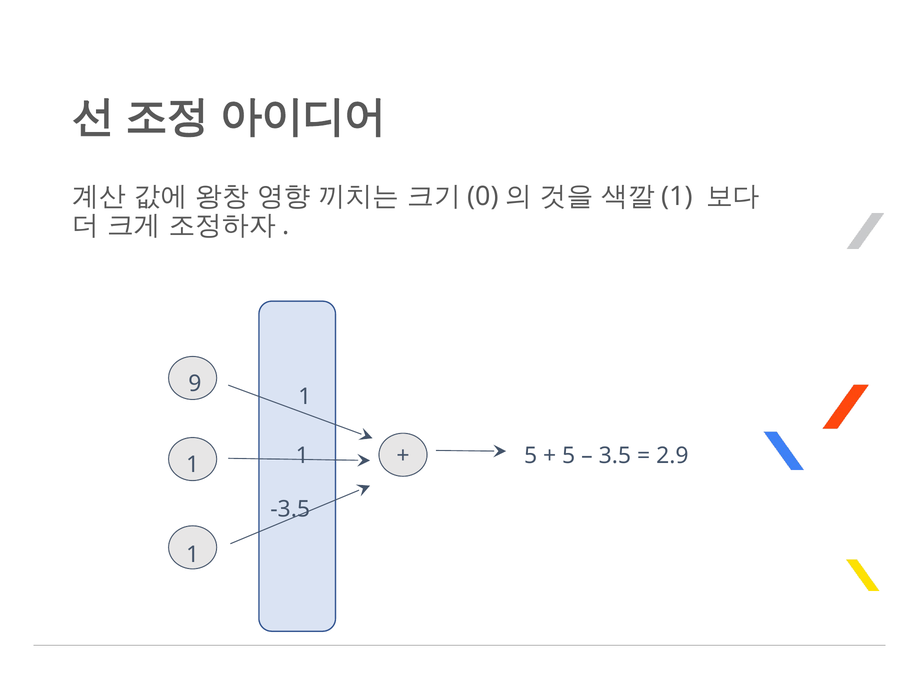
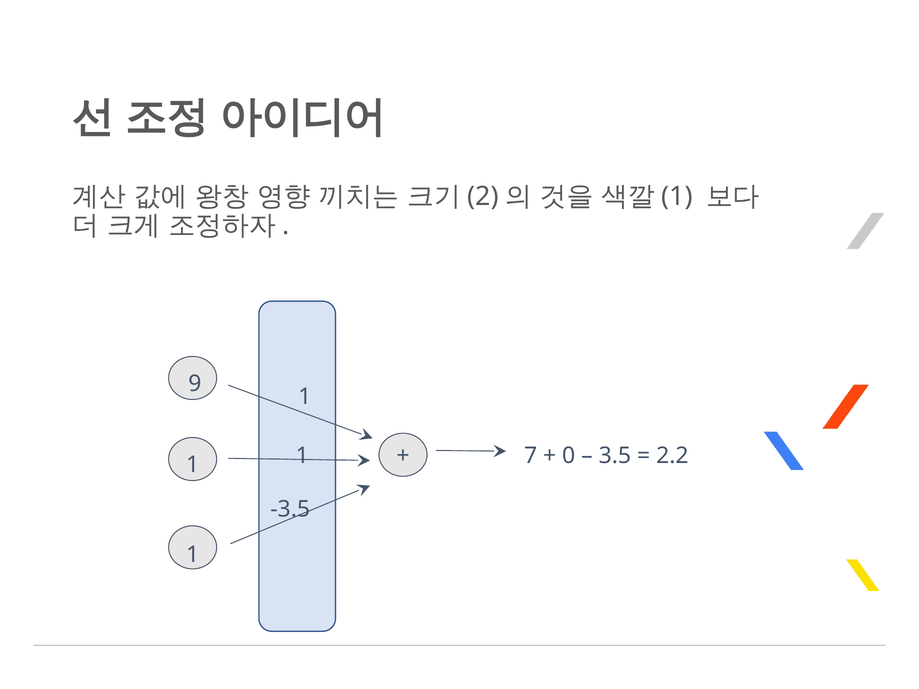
0: 0 -> 2 (483, 197)
5: 5 -> 7 (531, 456)
5: 5 -> 0 (569, 456)
2.9: 2.9 -> 2.2 (672, 456)
